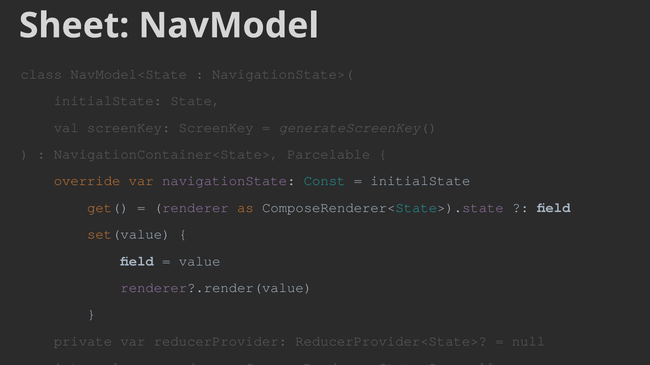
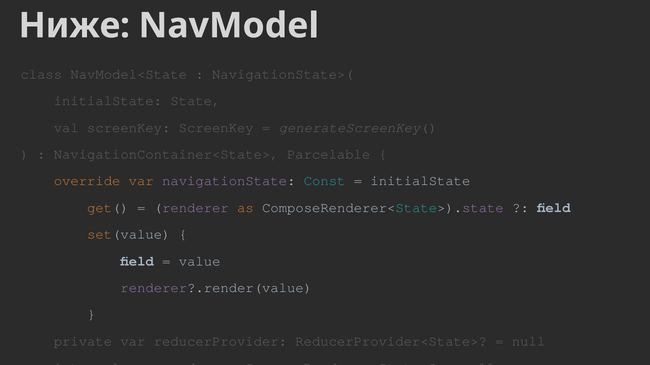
Sheet: Sheet -> Ниже (74, 26)
